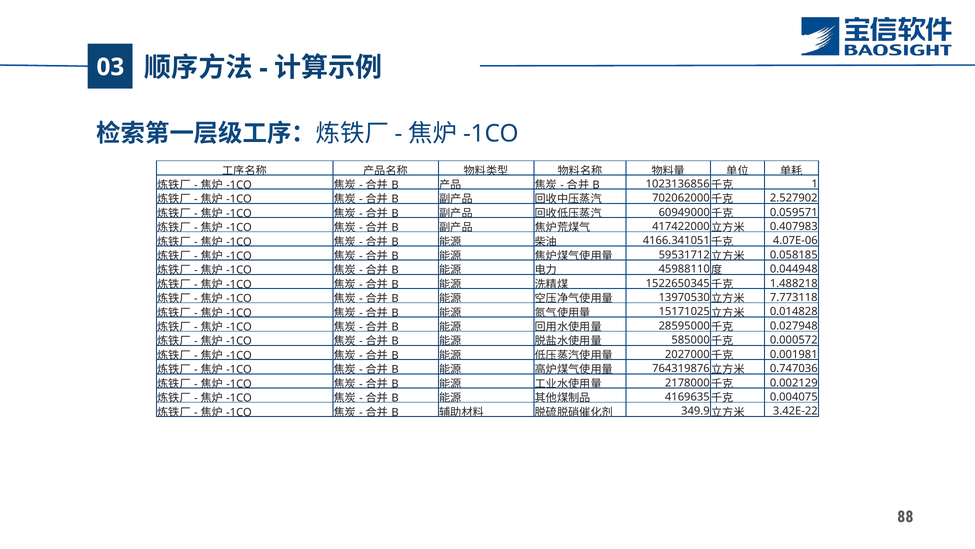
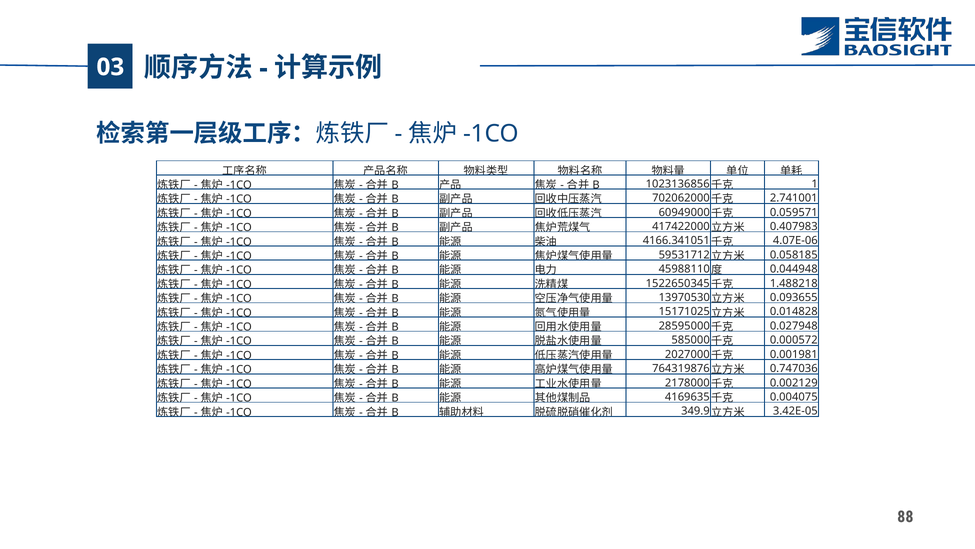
2.527902: 2.527902 -> 2.741001 (794, 198)
7.773118: 7.773118 -> 0.093655 (794, 297)
3.42E-22: 3.42E-22 -> 3.42E-05 (795, 411)
